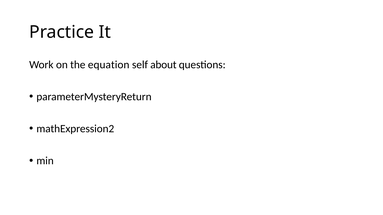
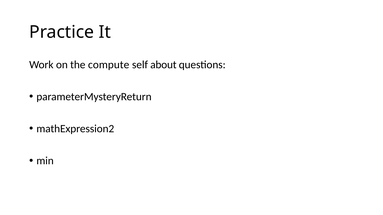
equation: equation -> compute (109, 65)
